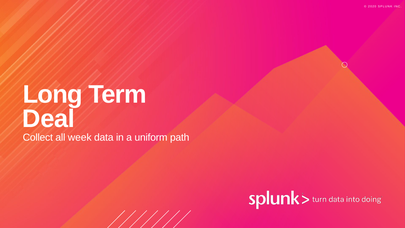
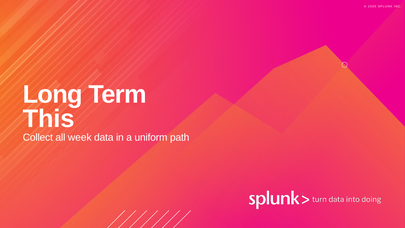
Deal: Deal -> This (49, 119)
